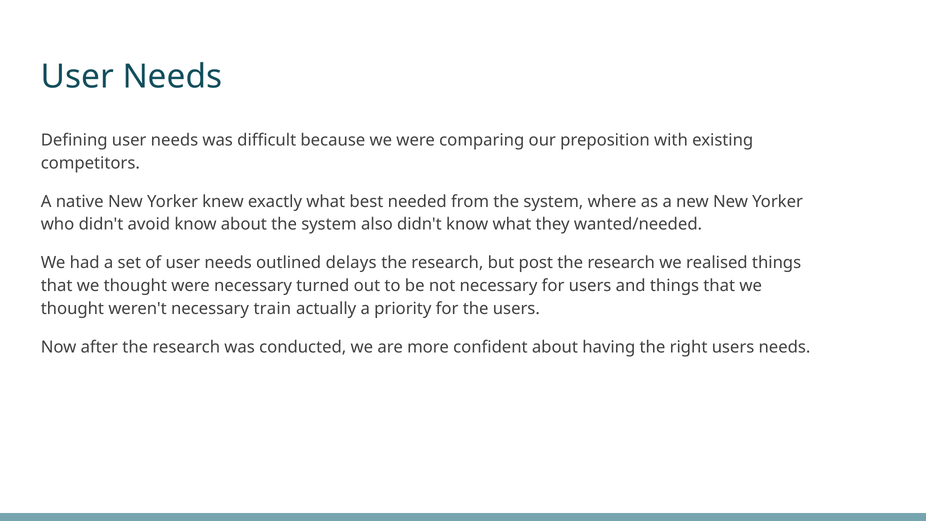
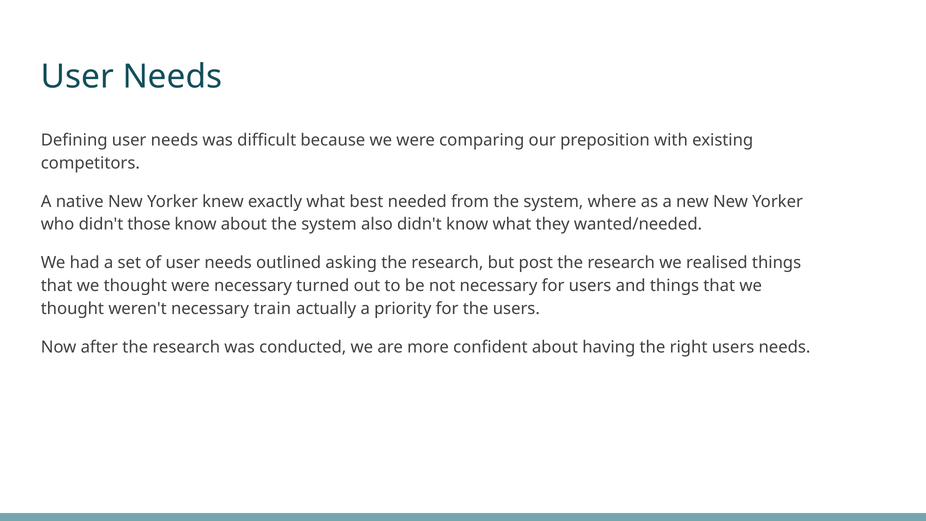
avoid: avoid -> those (149, 224)
delays: delays -> asking (351, 263)
